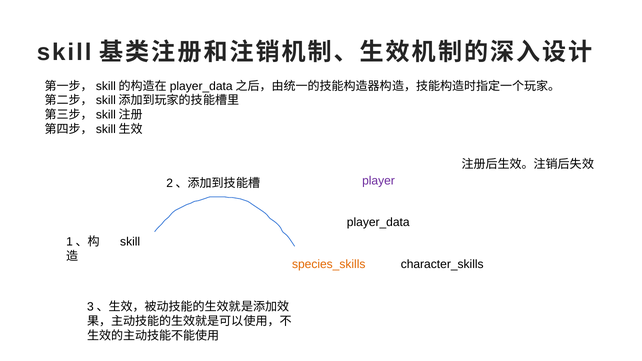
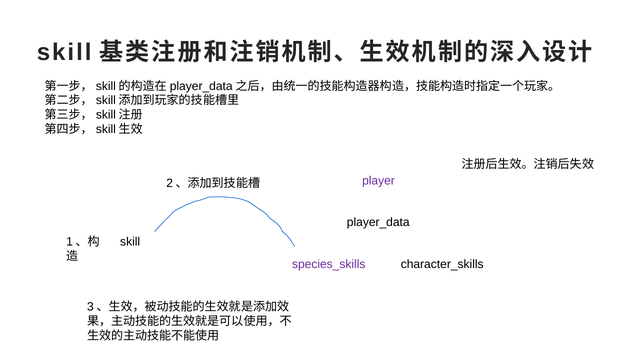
species_skills colour: orange -> purple (329, 264)
